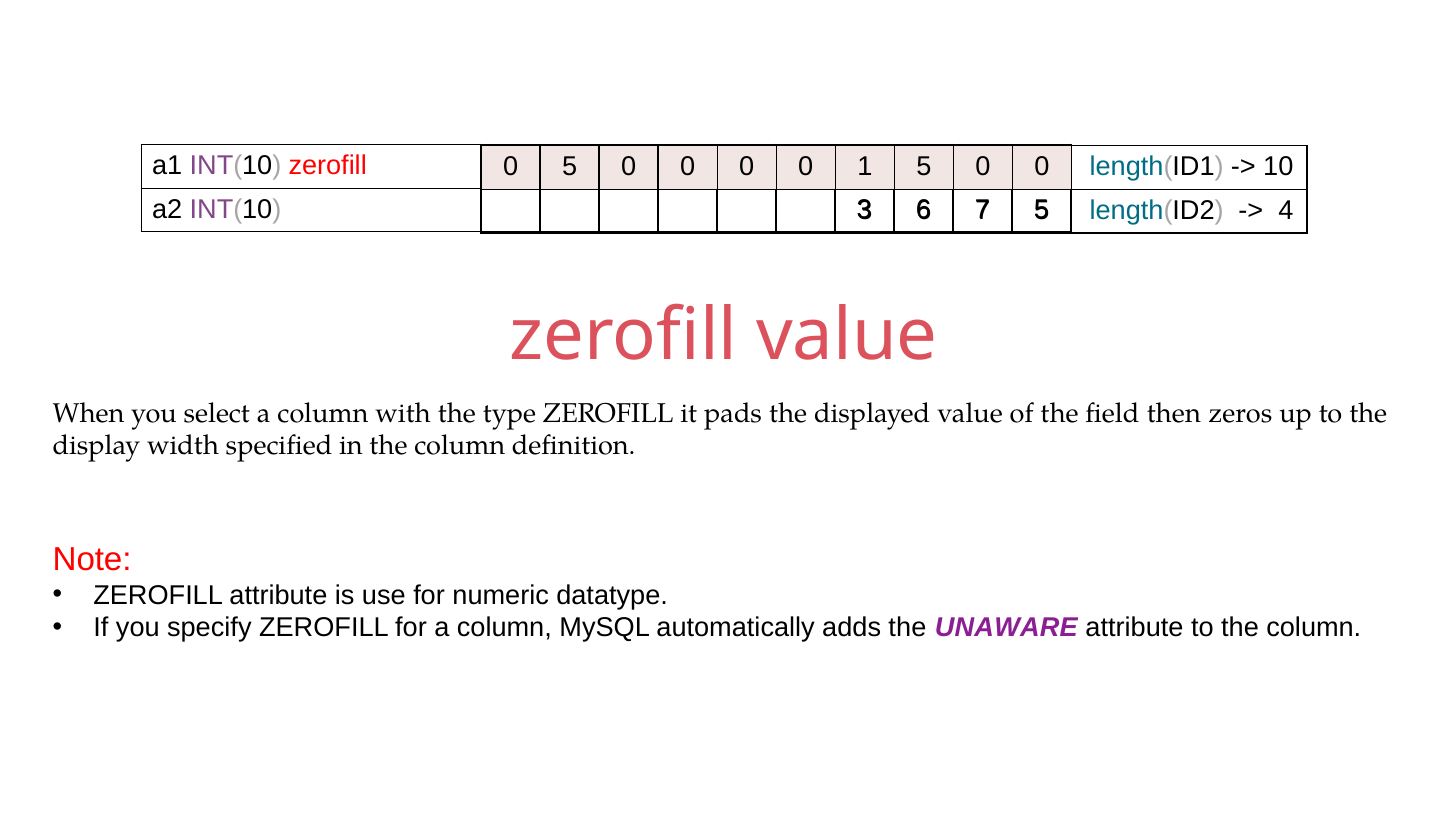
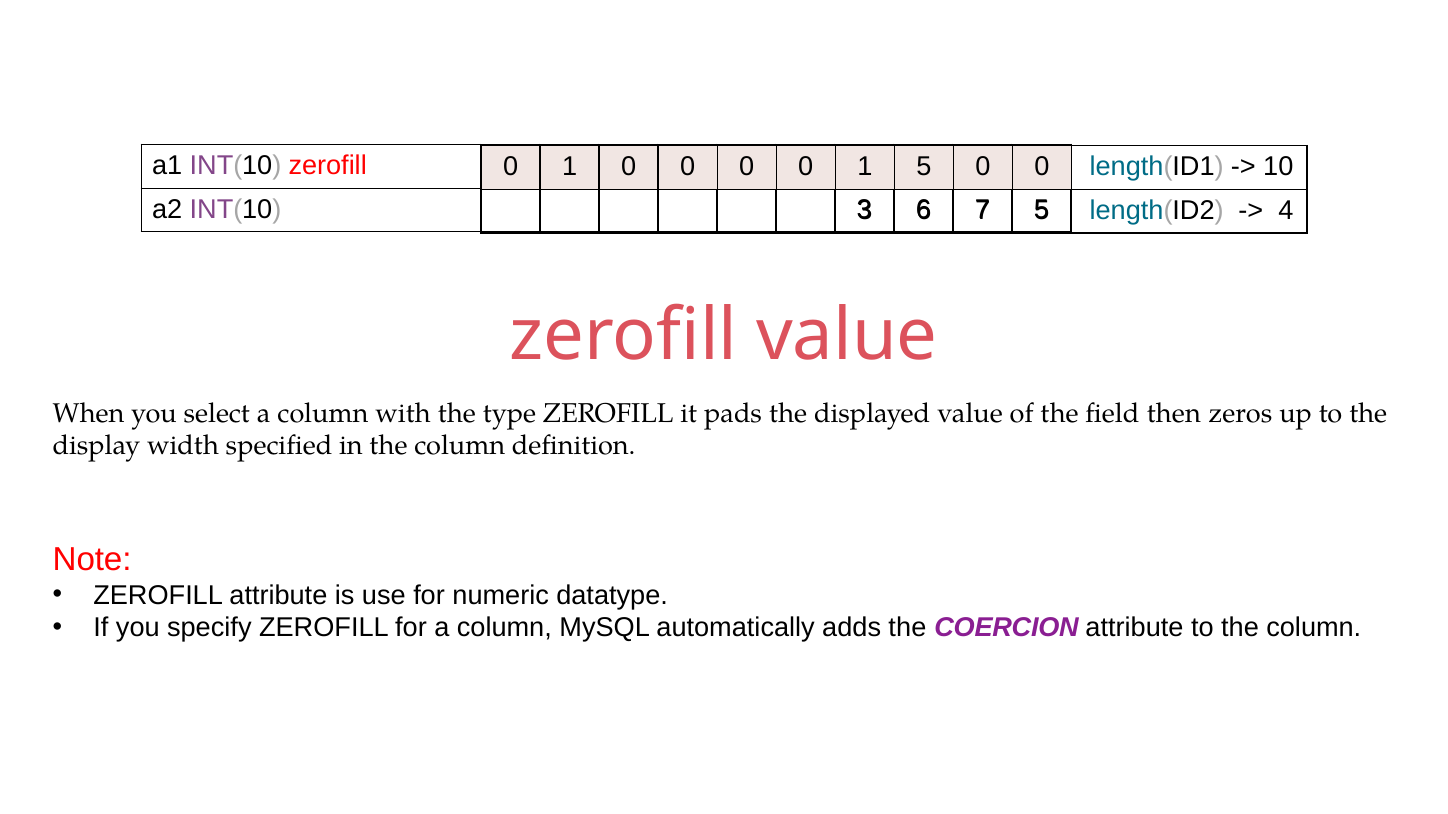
5: 5 -> 1 (570, 167)
UNAWARE: UNAWARE -> COERCION (1007, 628)
